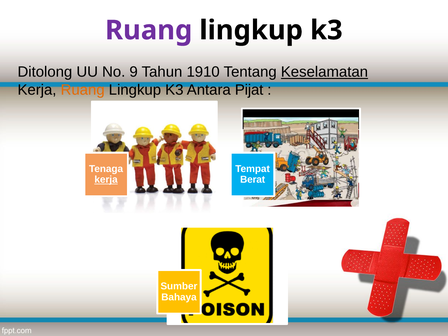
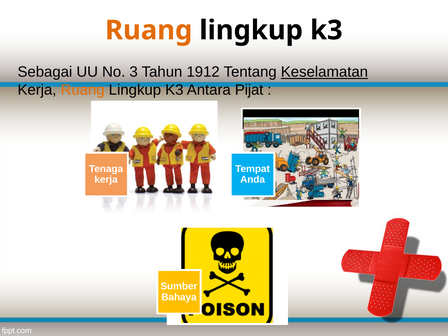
Ruang colour: purple -> orange (149, 30)
Ditolong: Ditolong -> Sebagai (45, 72)
9: 9 -> 3 (134, 72)
1910: 1910 -> 1912 (203, 72)
kerja underline: present -> none (106, 180)
Berat: Berat -> Anda (253, 180)
